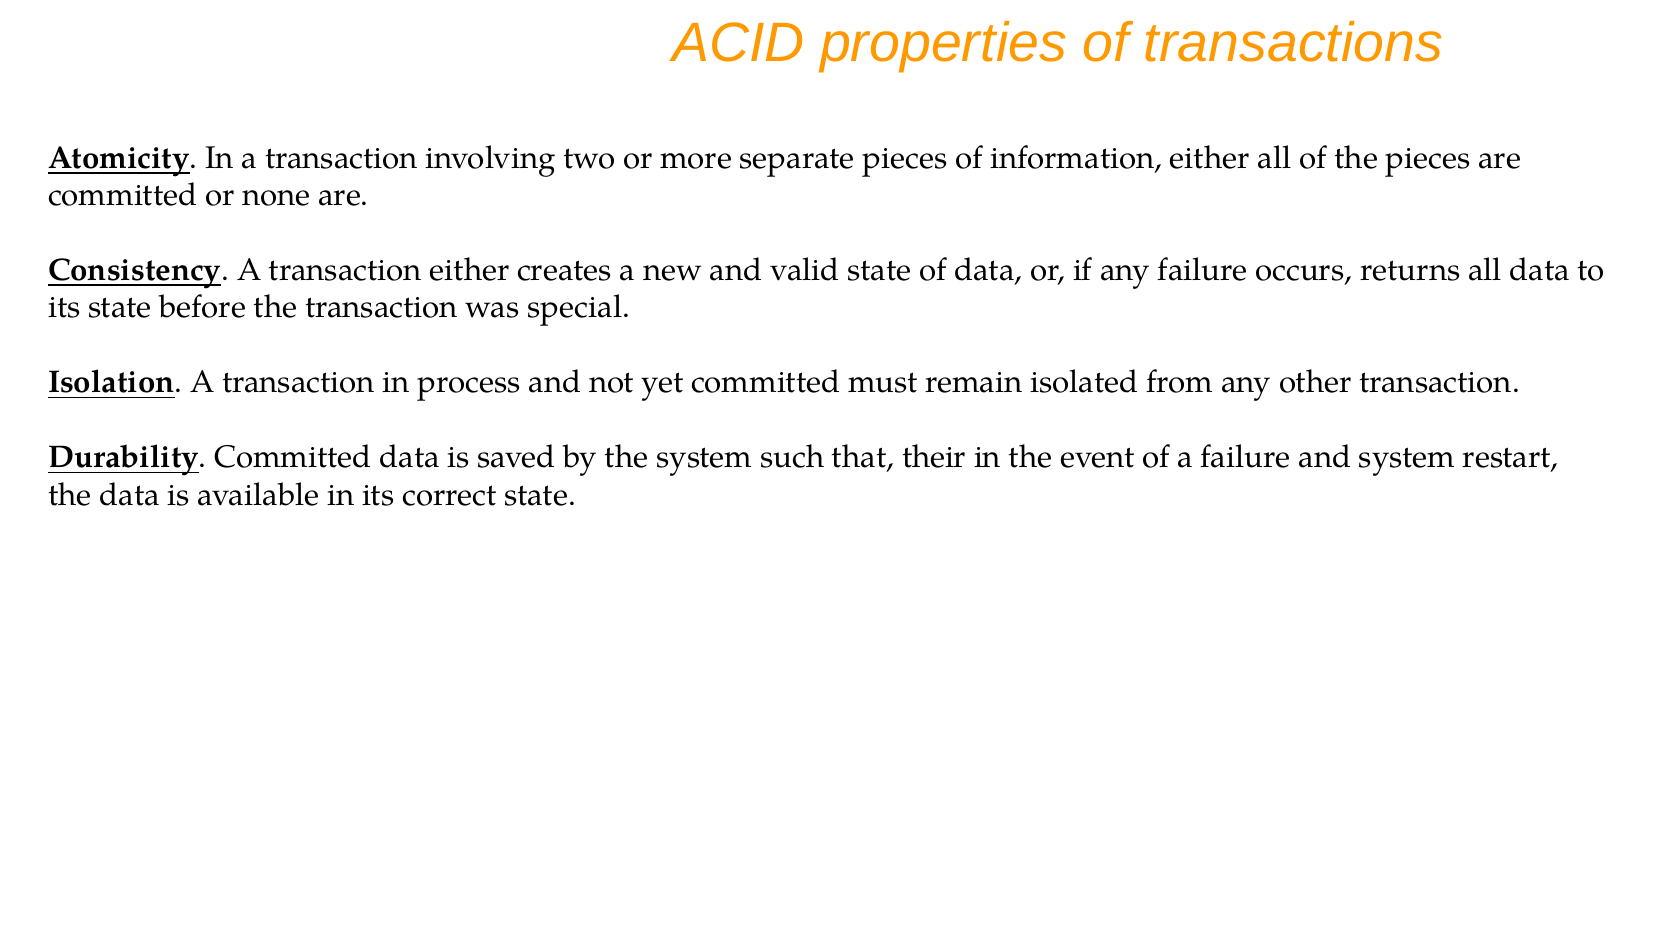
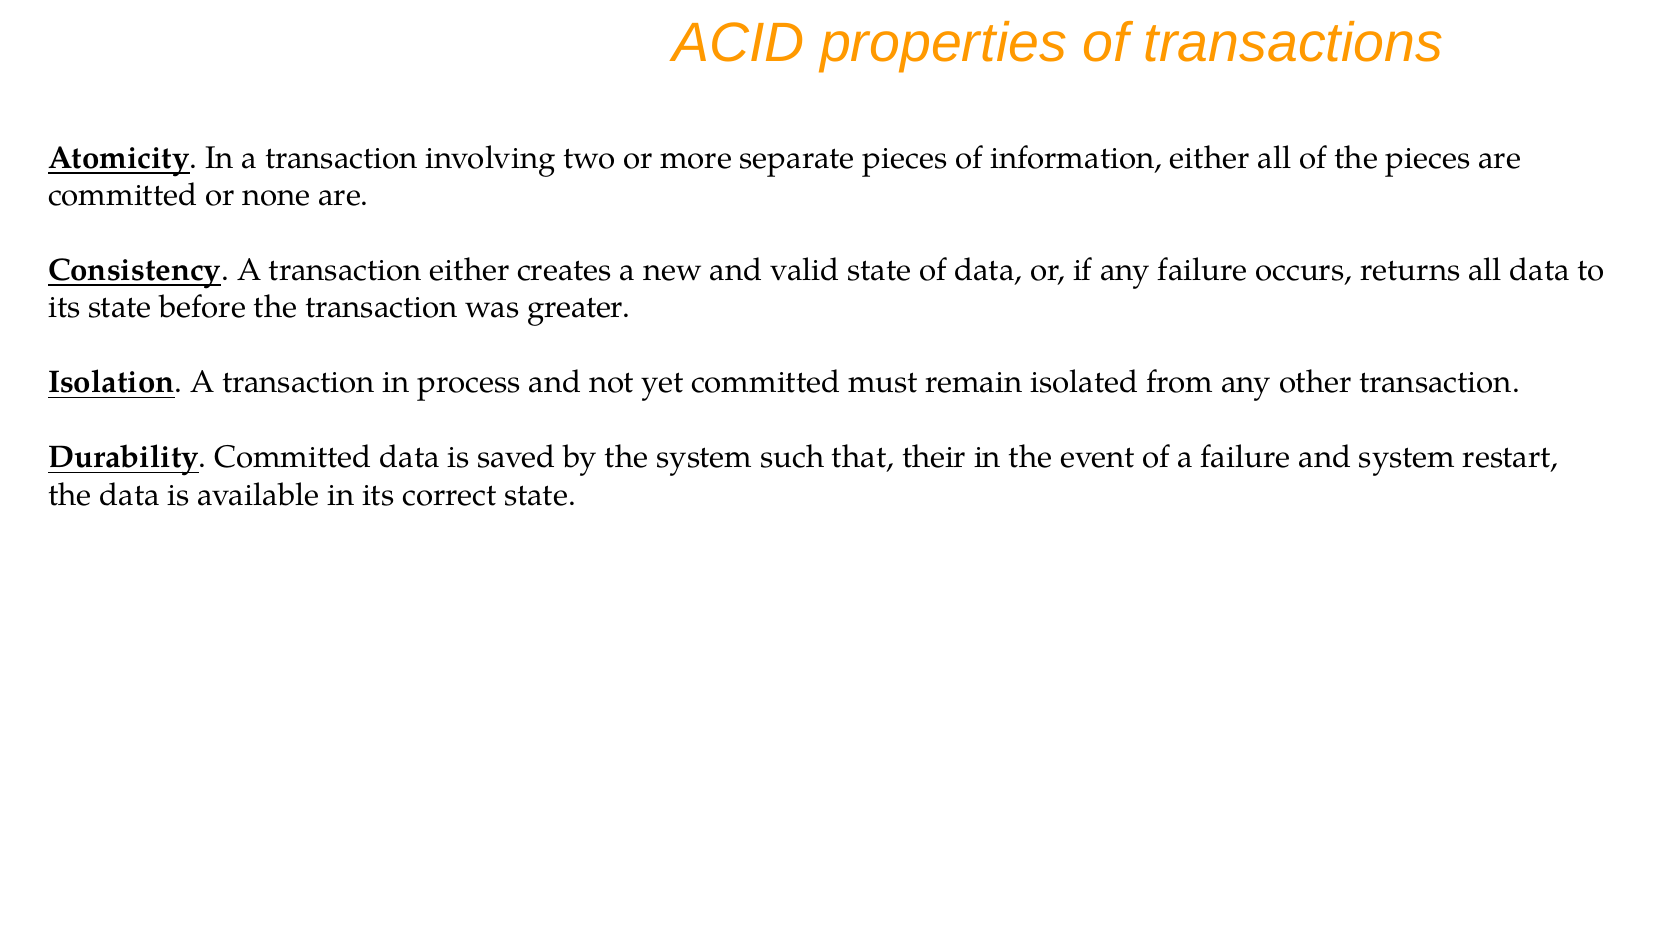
special: special -> greater (579, 308)
